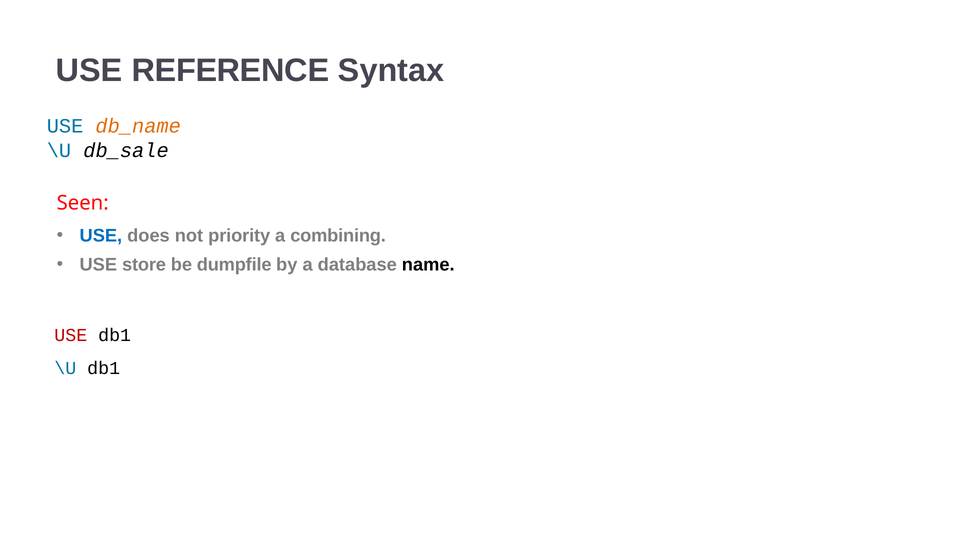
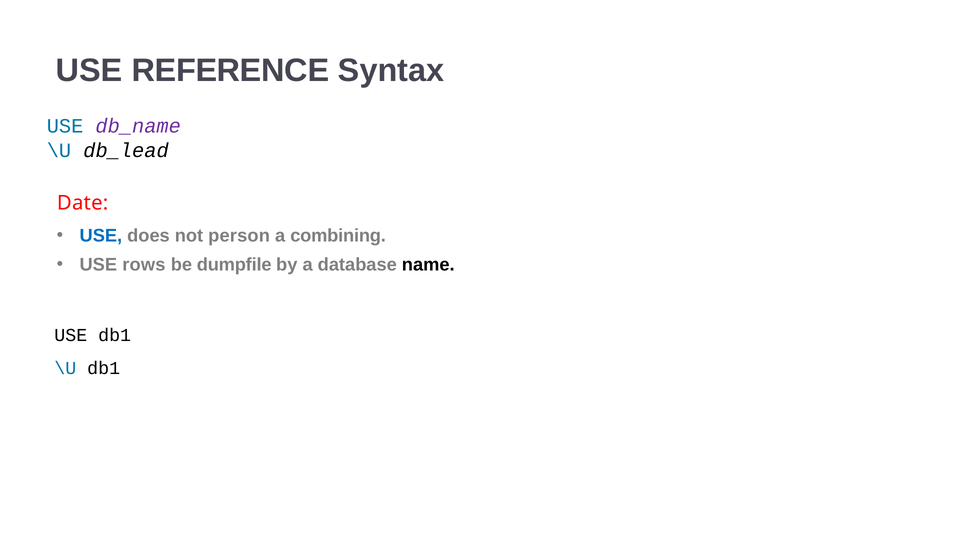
db_name colour: orange -> purple (138, 126)
db_sale: db_sale -> db_lead (126, 151)
Seen: Seen -> Date (83, 203)
priority: priority -> person (239, 235)
store: store -> rows (144, 265)
USE colour: red -> black (71, 335)
